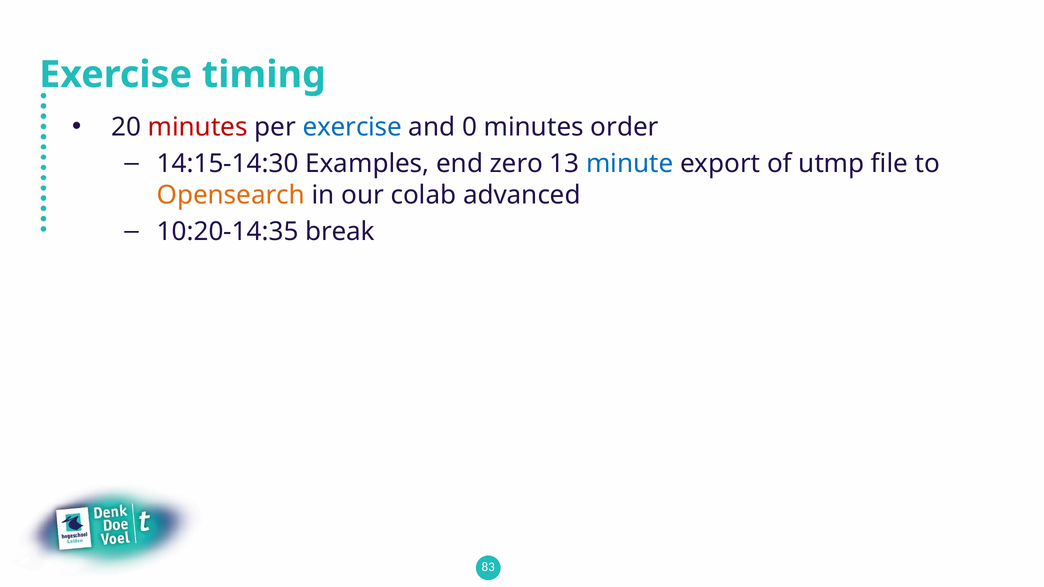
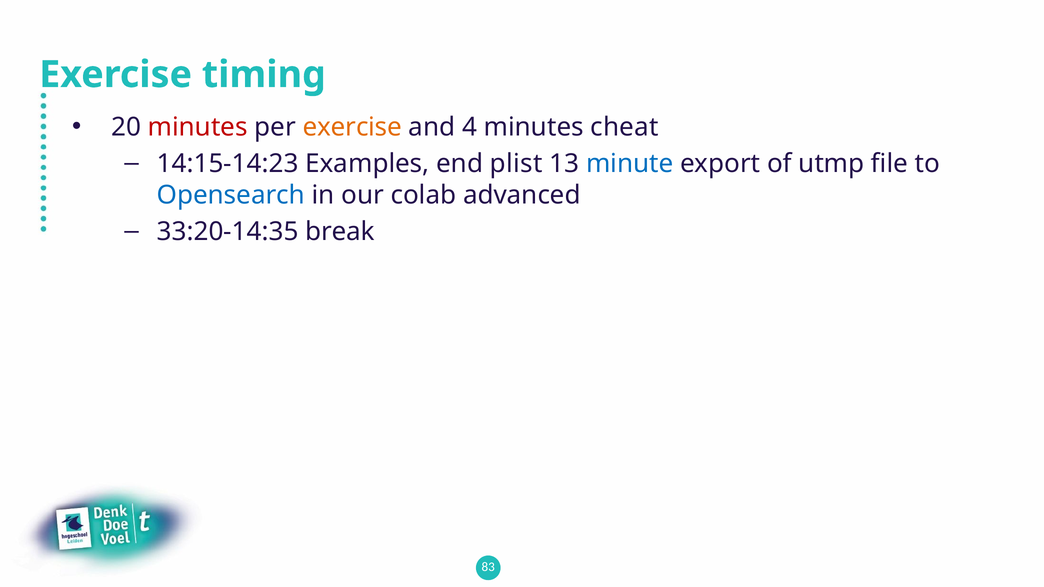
exercise colour: blue -> orange (352, 127)
0: 0 -> 4 (470, 127)
order: order -> cheat (624, 127)
14:15-14:30: 14:15-14:30 -> 14:15-14:23 (228, 164)
zero: zero -> plist (516, 164)
Opensearch colour: orange -> blue (231, 195)
10:20-14:35: 10:20-14:35 -> 33:20-14:35 (228, 232)
